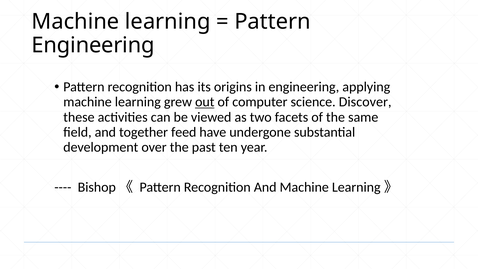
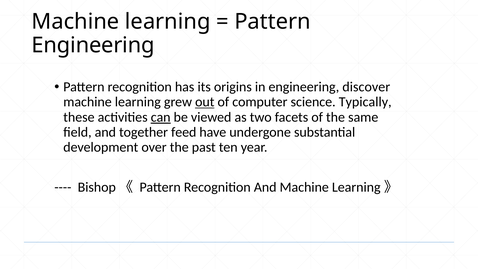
applying: applying -> discover (366, 87)
Discover: Discover -> Typically (365, 102)
can underline: none -> present (161, 117)
